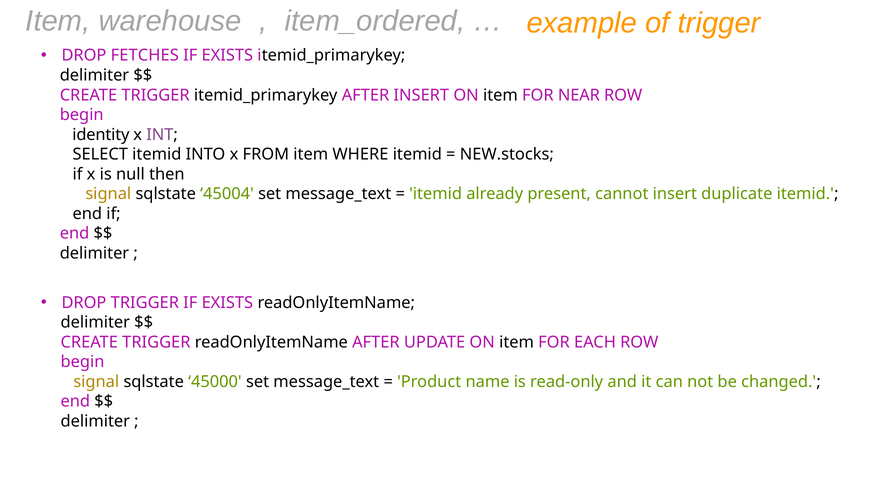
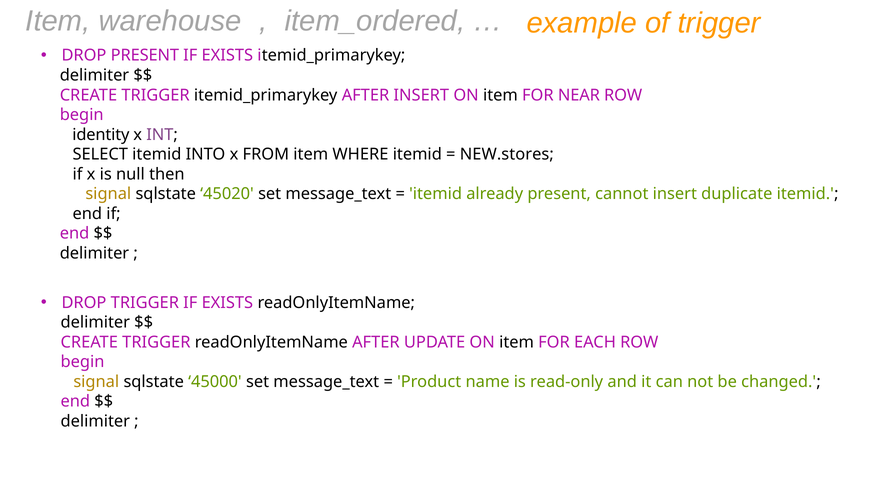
DROP FETCHES: FETCHES -> PRESENT (145, 55)
NEW.stocks: NEW.stocks -> NEW.stores (507, 154)
45004: 45004 -> 45020 (227, 194)
